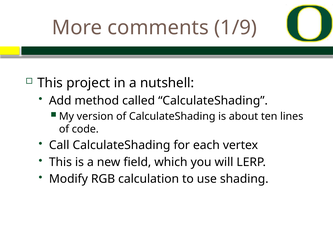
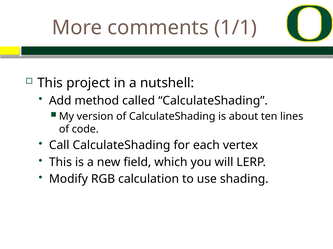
1/9: 1/9 -> 1/1 (236, 28)
